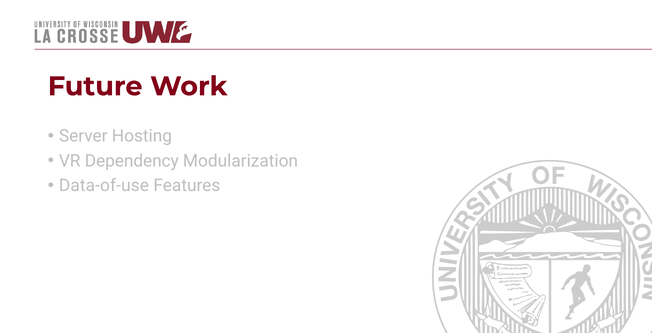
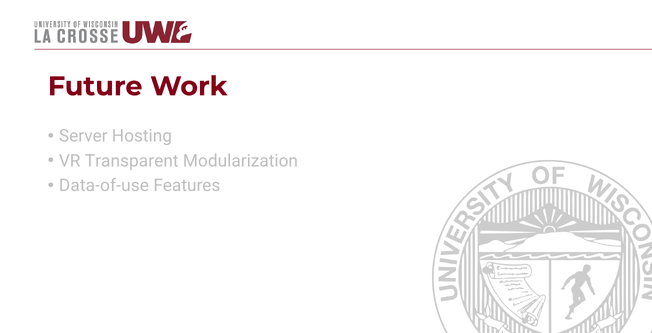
Dependency: Dependency -> Transparent (132, 161)
